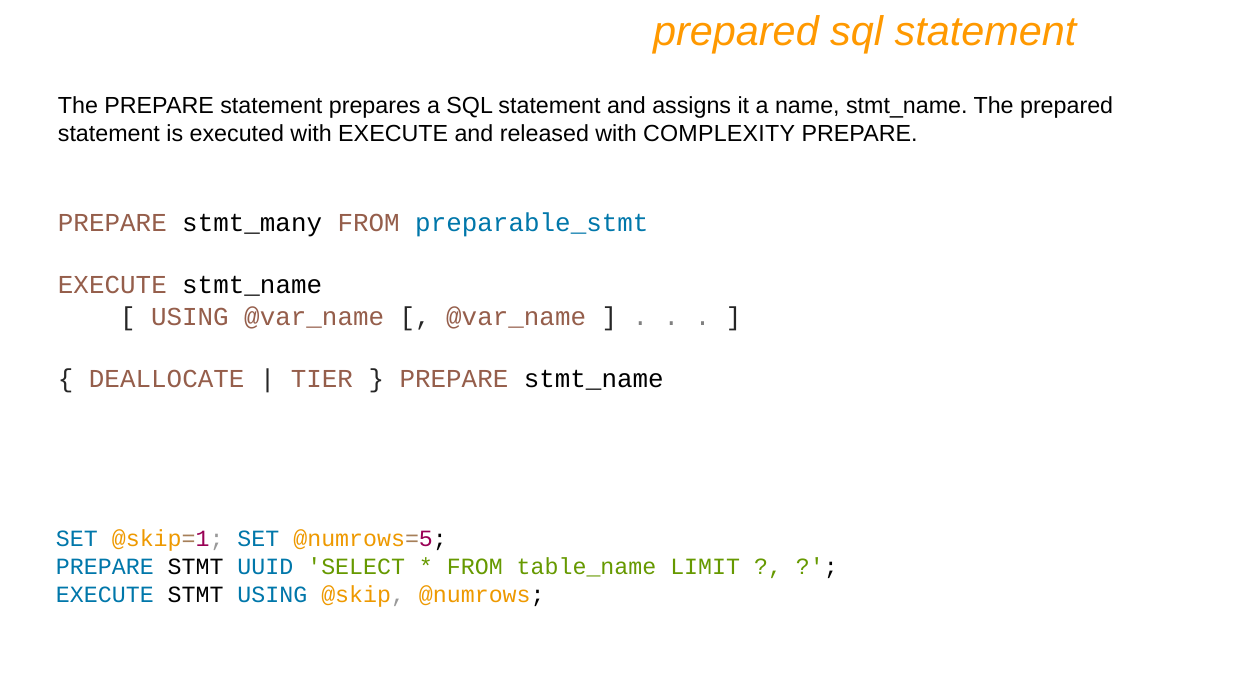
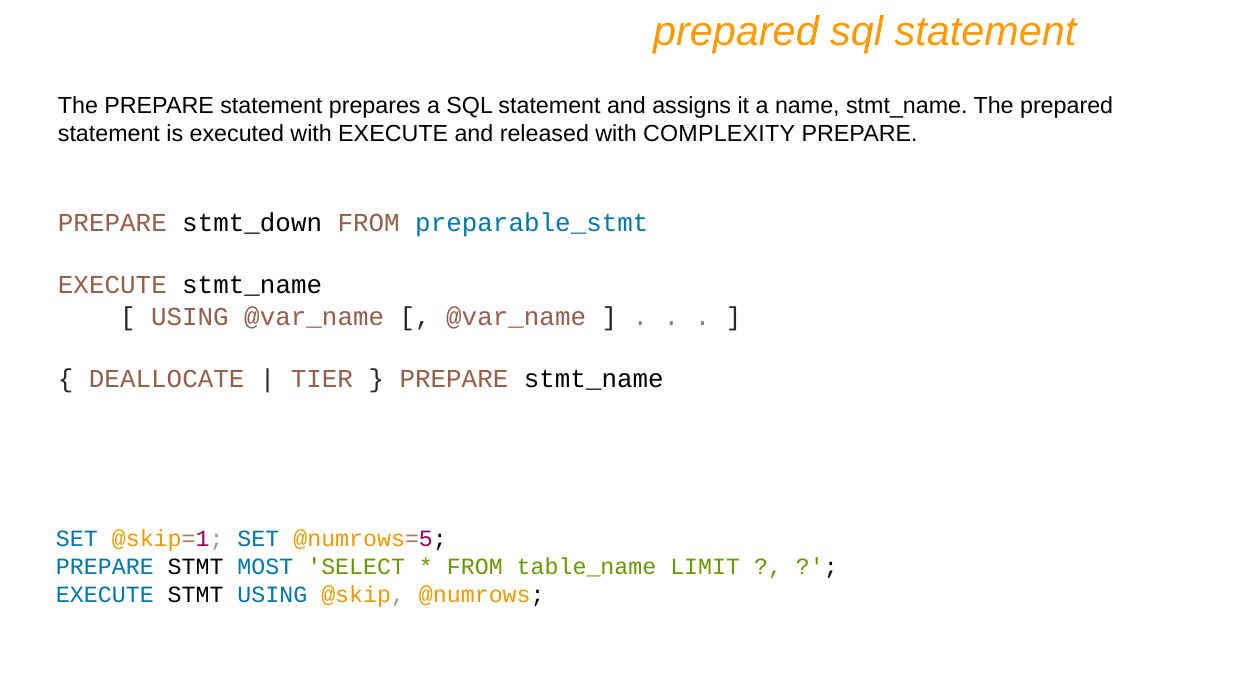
stmt_many: stmt_many -> stmt_down (252, 223)
UUID: UUID -> MOST (265, 567)
